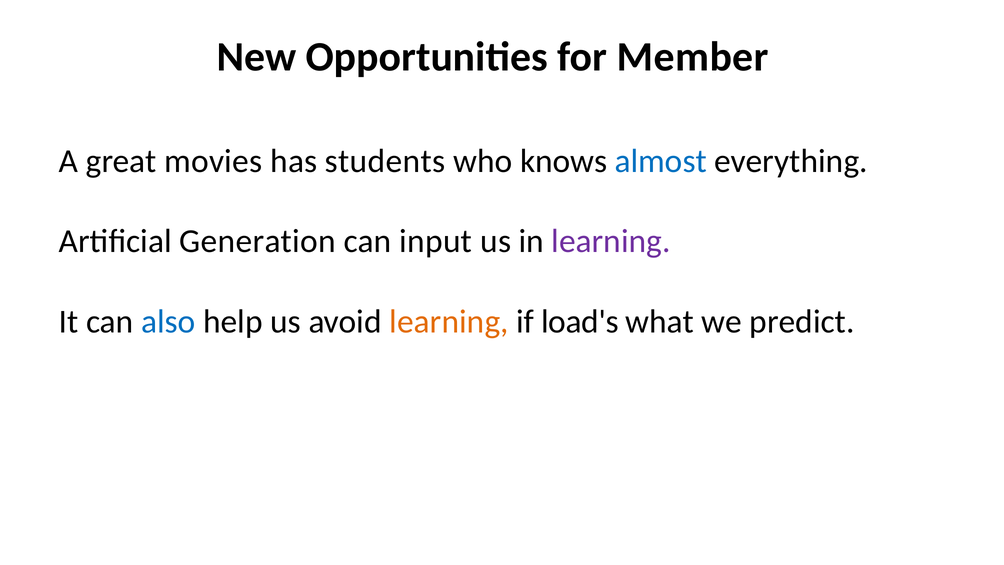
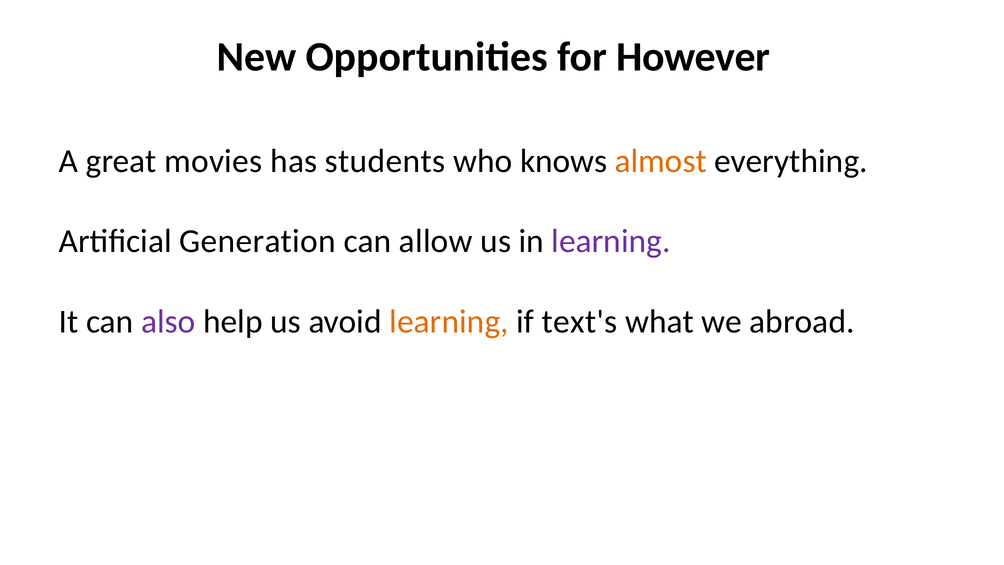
Member: Member -> However (693, 57)
almost colour: blue -> orange (661, 161)
input: input -> allow (436, 241)
also colour: blue -> purple (168, 322)
load's: load's -> text's (580, 322)
predict: predict -> abroad (802, 322)
